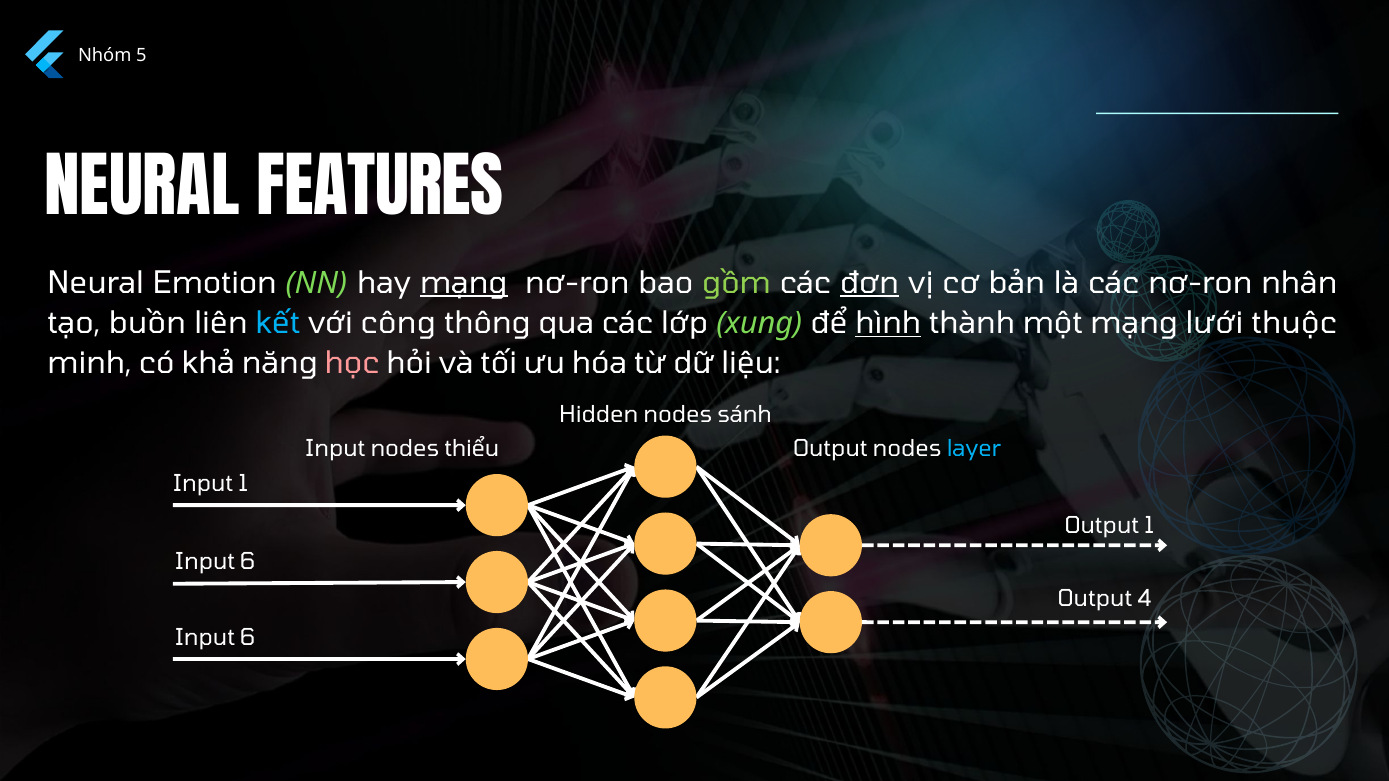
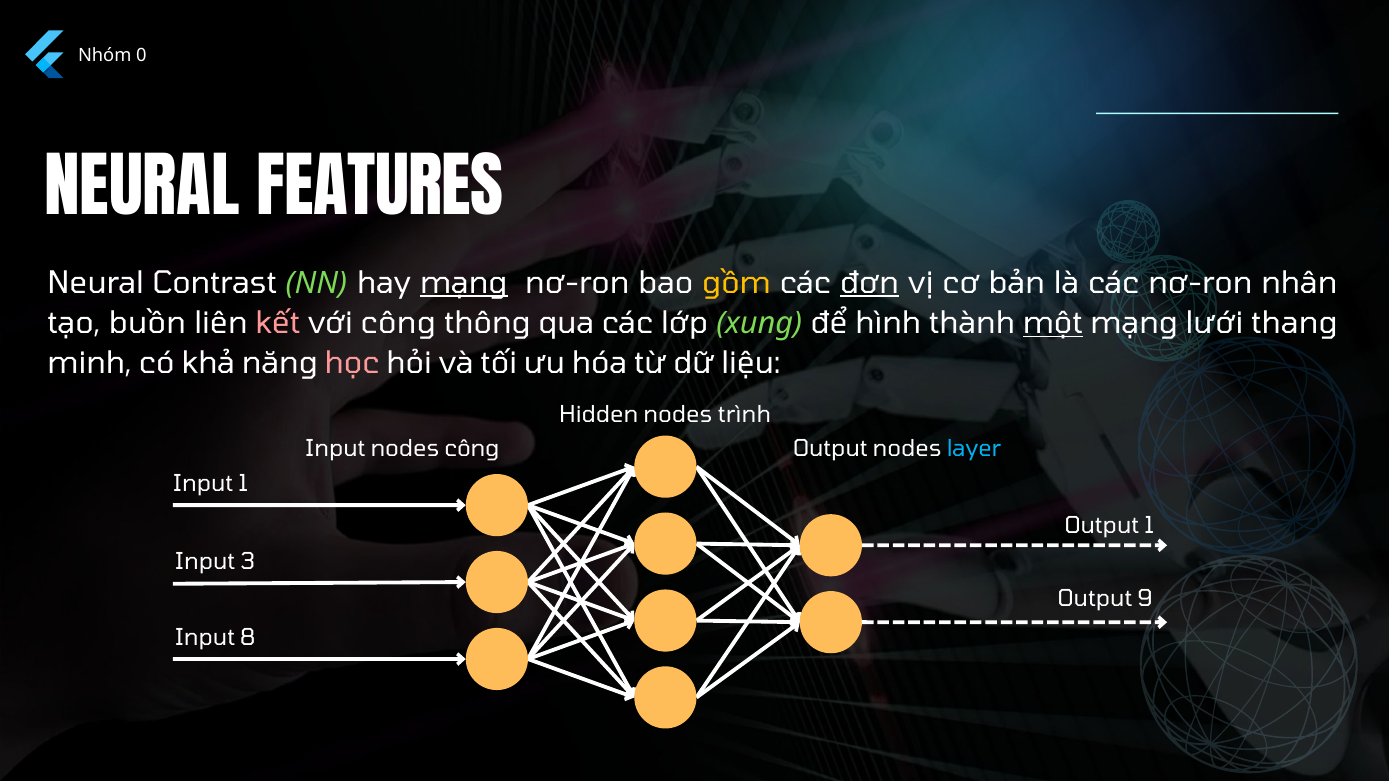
5: 5 -> 0 (141, 56)
Emotion: Emotion -> Contrast (215, 283)
gồm colour: light green -> yellow (737, 283)
kết colour: light blue -> pink (278, 323)
hình underline: present -> none (888, 323)
một underline: none -> present (1053, 323)
thuộc: thuộc -> thang (1294, 323)
sánh: sánh -> trình (744, 415)
nodes thiểu: thiểu -> công (472, 449)
6: 6 -> 3 (248, 562)
4: 4 -> 9 (1145, 599)
6: 6 -> 8 (248, 638)
